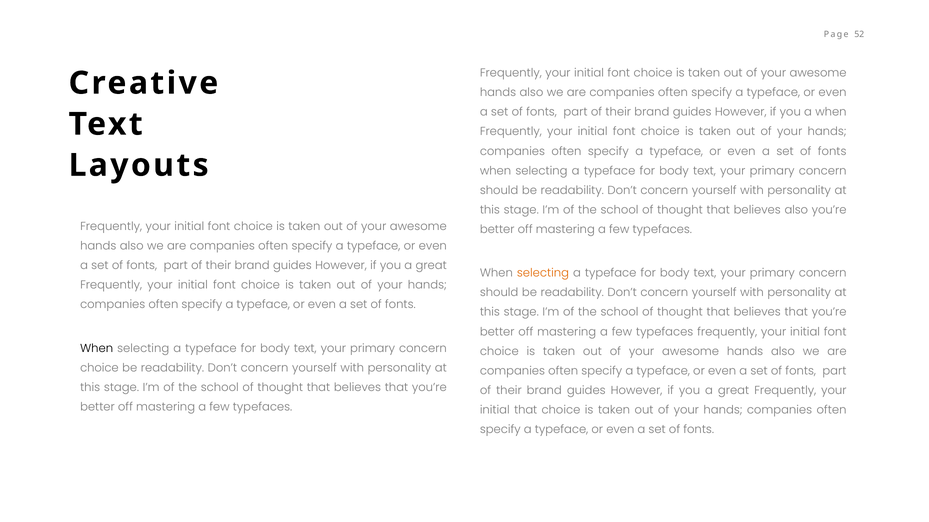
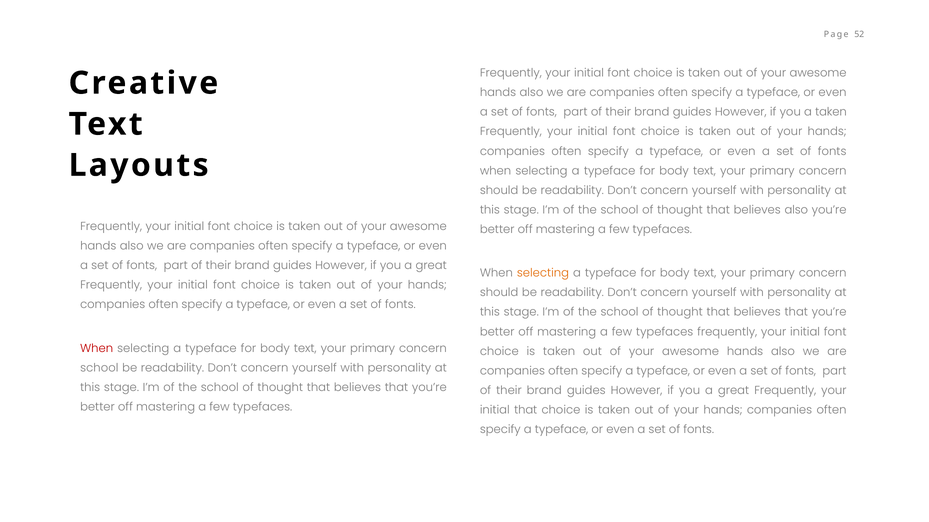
a when: when -> taken (831, 112)
When colour: black -> red (97, 349)
choice: choice -> school (99, 368)
